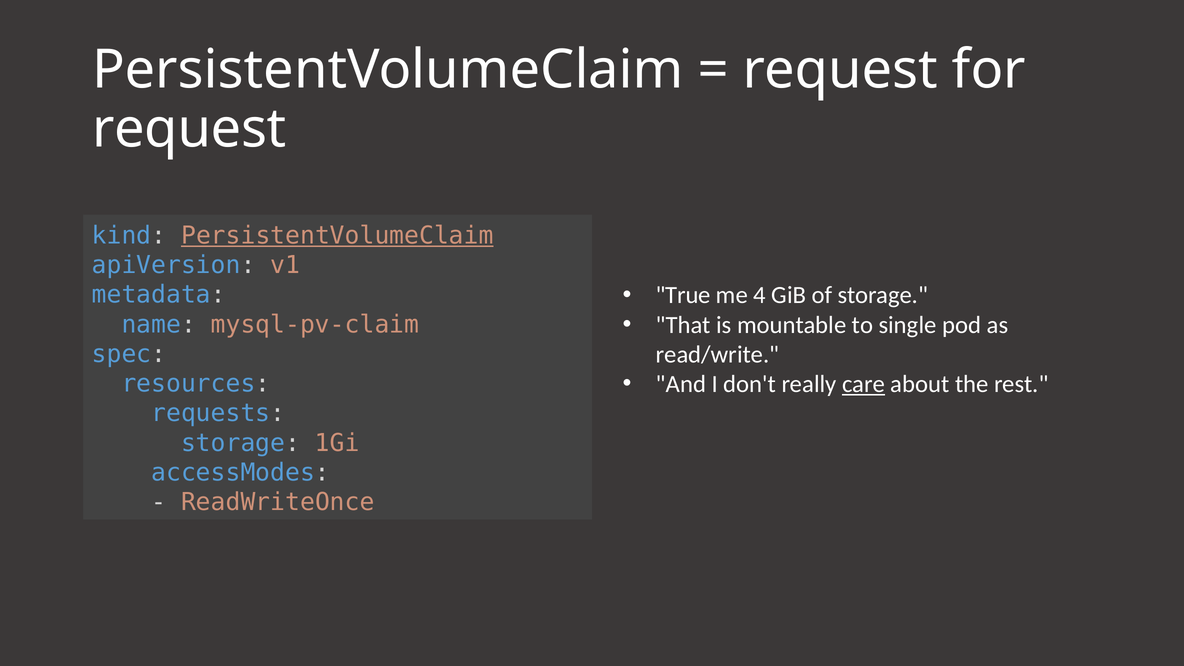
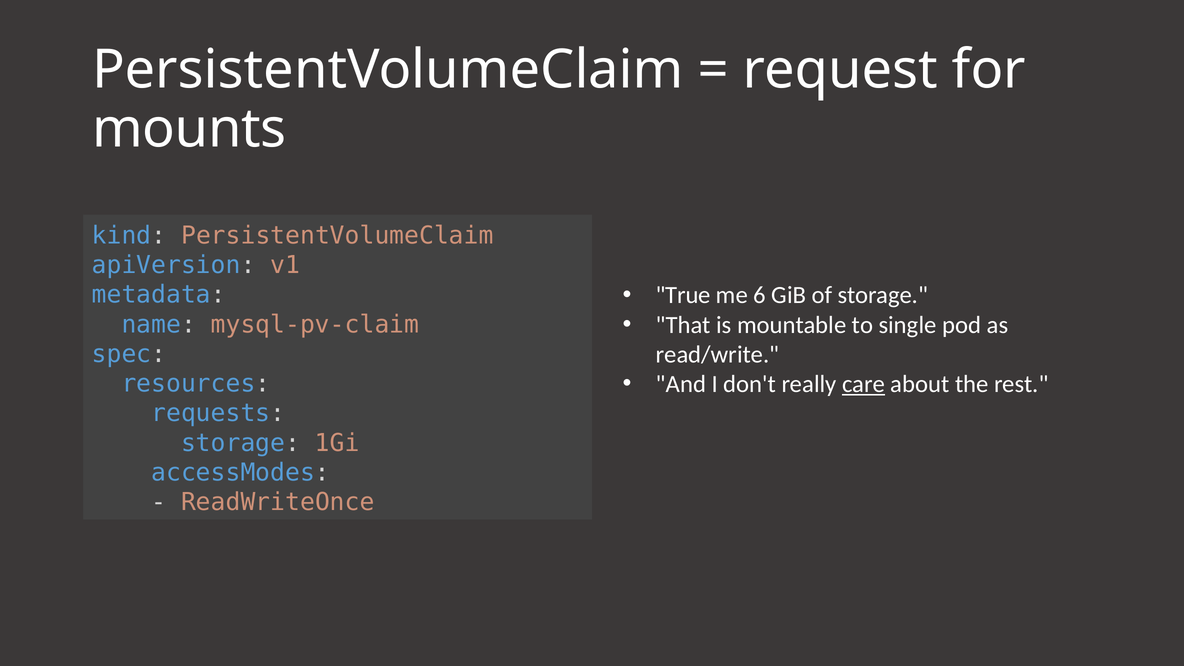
request: request -> mounts (189, 129)
PersistentVolumeClaim underline: present -> none (337, 236)
4: 4 -> 6 (760, 295)
